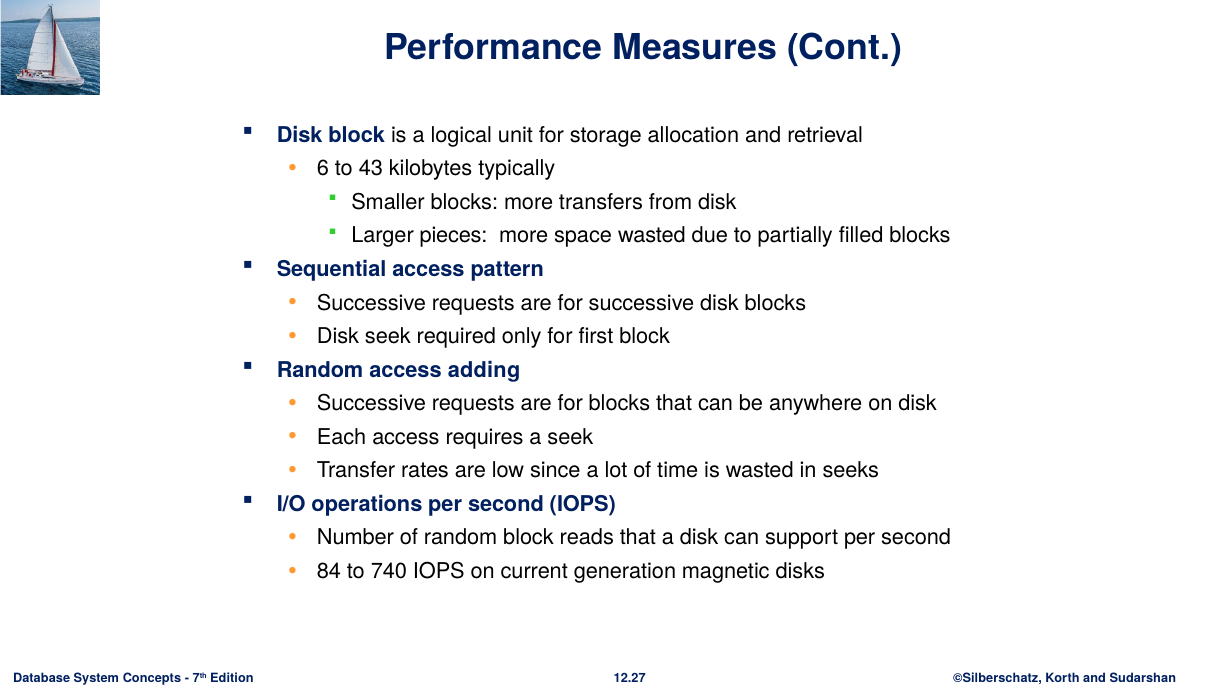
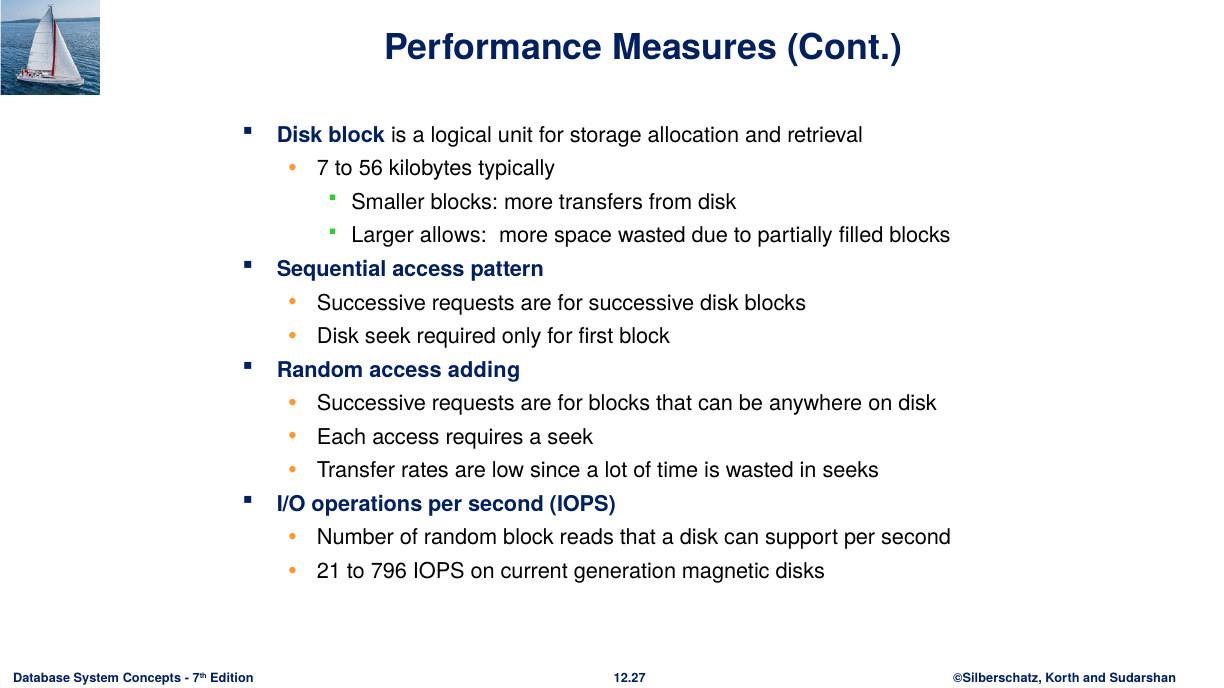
6: 6 -> 7 (323, 169)
43: 43 -> 56 (371, 169)
pieces: pieces -> allows (453, 236)
84: 84 -> 21 (329, 572)
740: 740 -> 796 (389, 572)
